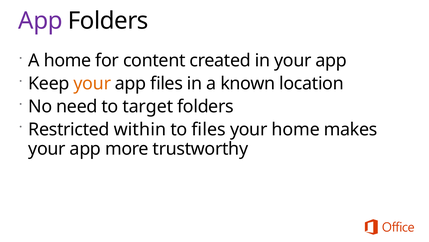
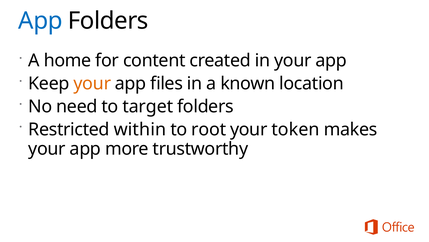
App colour: purple -> blue (40, 21)
to files: files -> root (209, 129)
your home: home -> token (296, 129)
